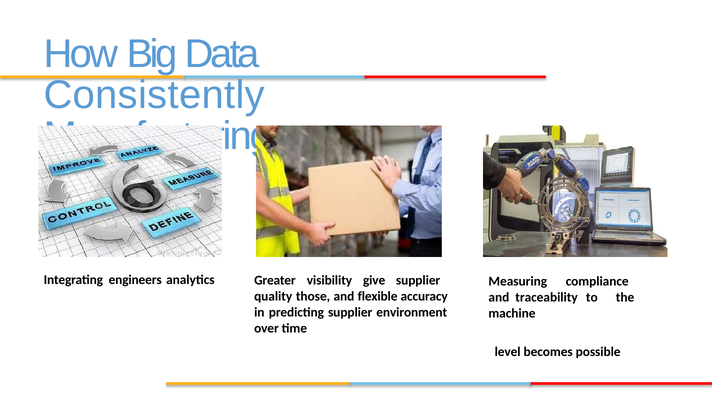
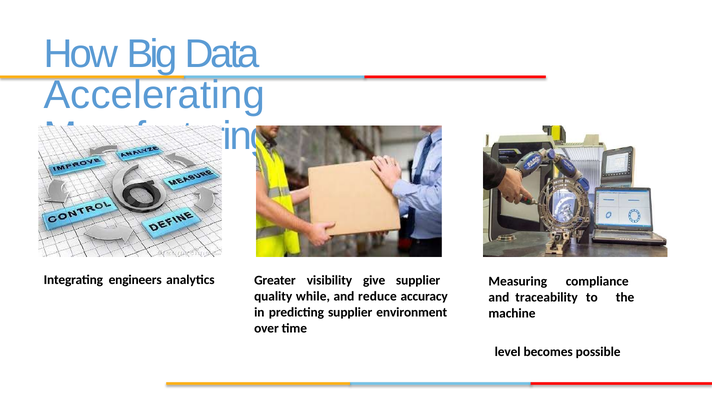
Consistently: Consistently -> Accelerating (154, 95)
those: those -> while (313, 297)
flexible: flexible -> reduce (377, 297)
